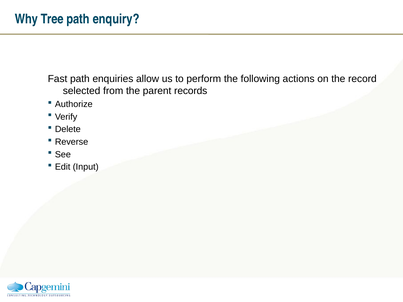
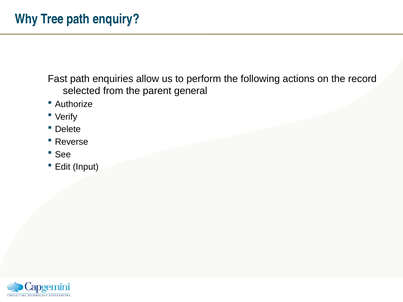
records: records -> general (191, 91)
